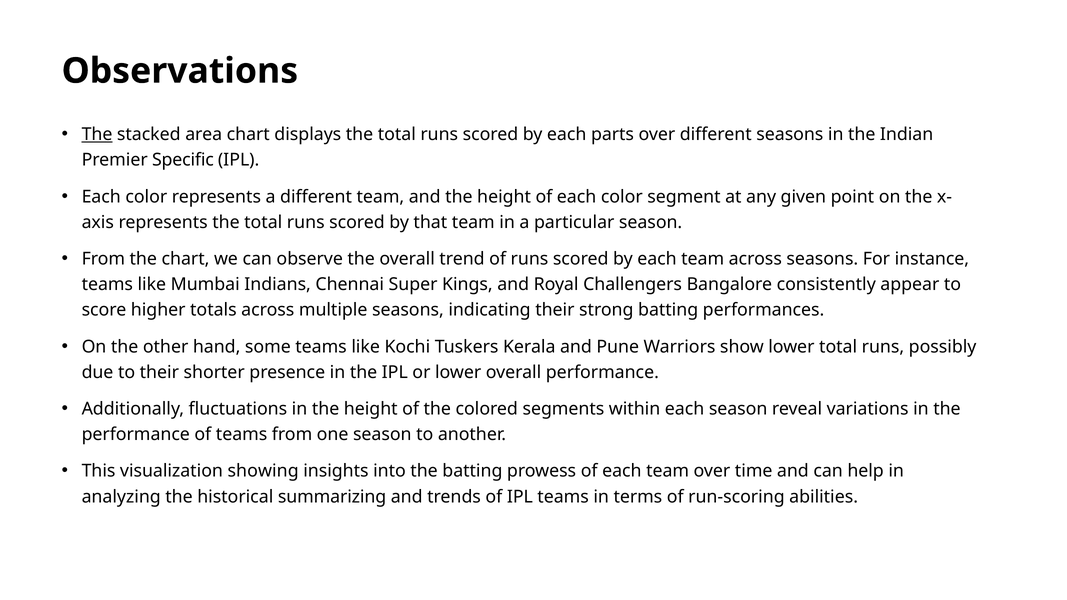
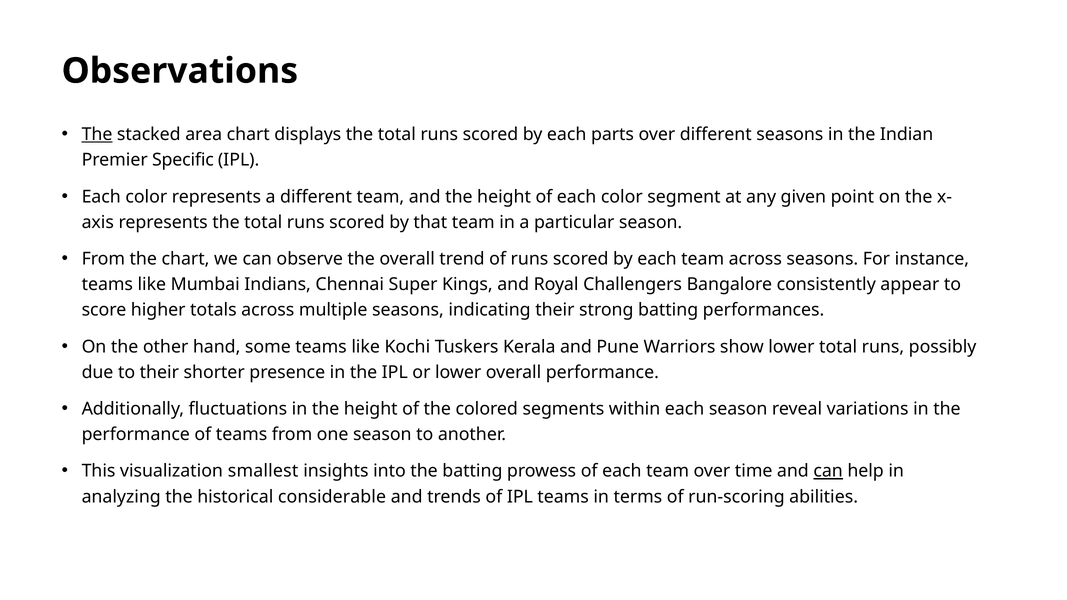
showing: showing -> smallest (263, 471)
can underline: none -> present (828, 471)
summarizing: summarizing -> considerable (332, 497)
